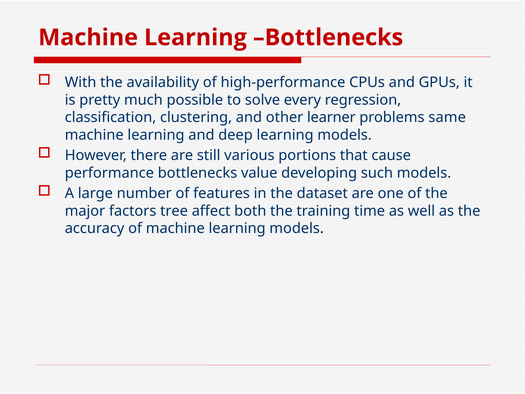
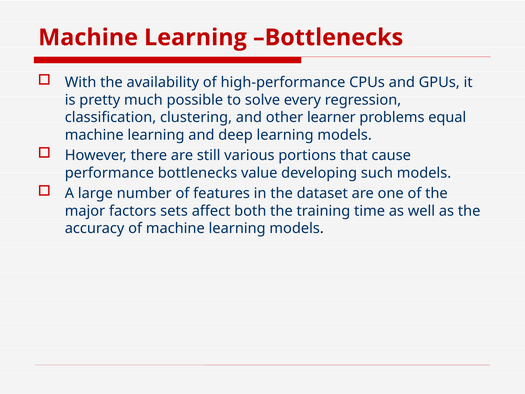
same: same -> equal (447, 117)
tree: tree -> sets (174, 211)
